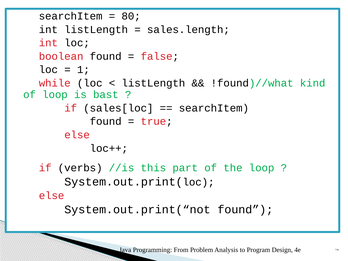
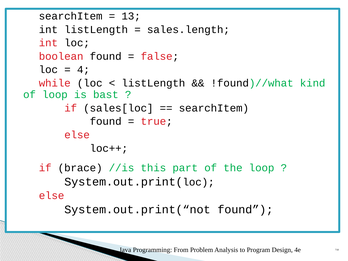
80: 80 -> 13 (131, 16)
1: 1 -> 4 (83, 70)
verbs: verbs -> brace (80, 168)
